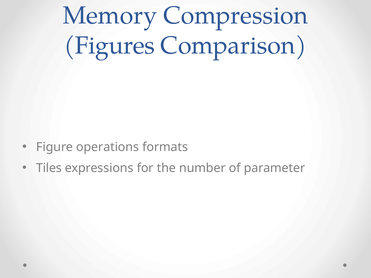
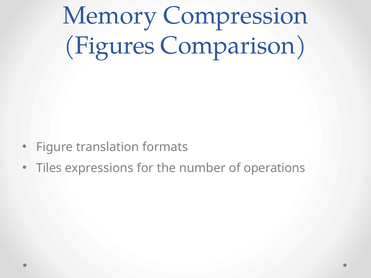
operations: operations -> translation (108, 147)
parameter: parameter -> operations (275, 168)
